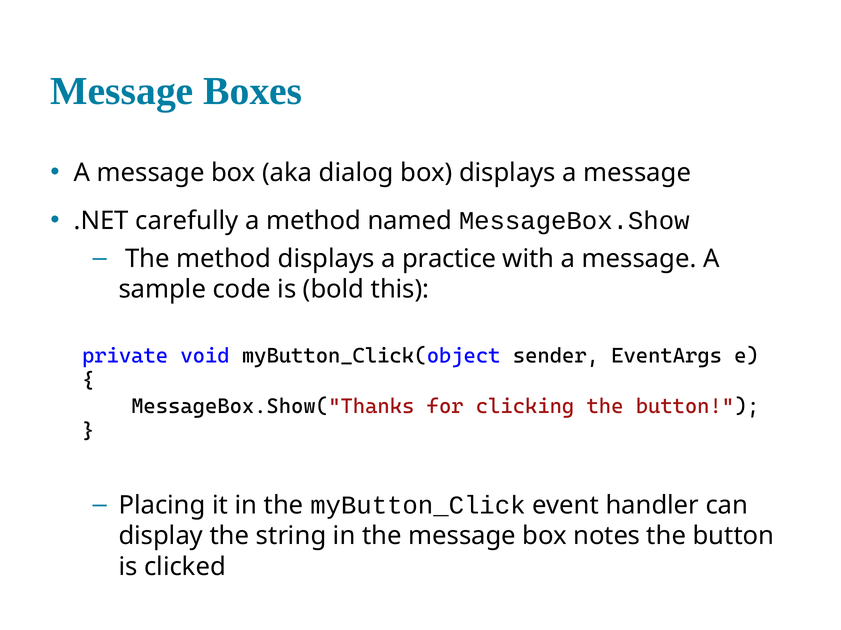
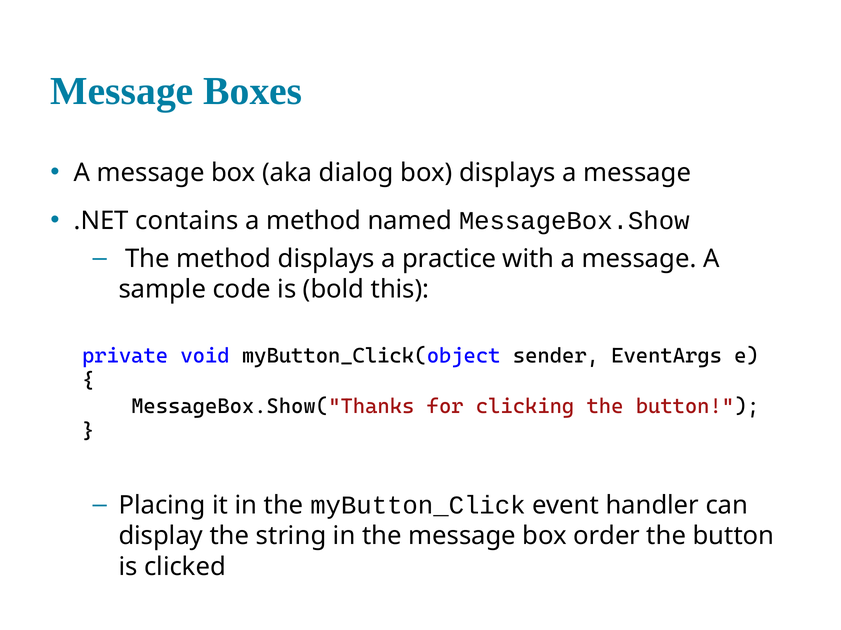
carefully: carefully -> contains (187, 221)
notes: notes -> order (607, 537)
